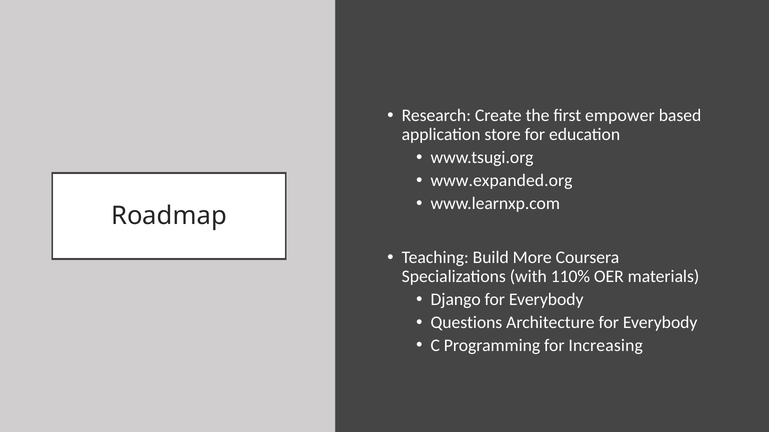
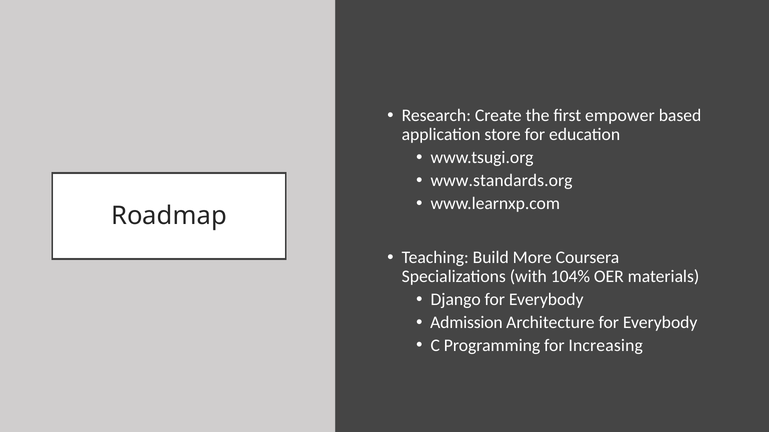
www.expanded.org: www.expanded.org -> www.standards.org (502, 181)
110%: 110% -> 104% (570, 277)
Questions: Questions -> Admission (466, 323)
